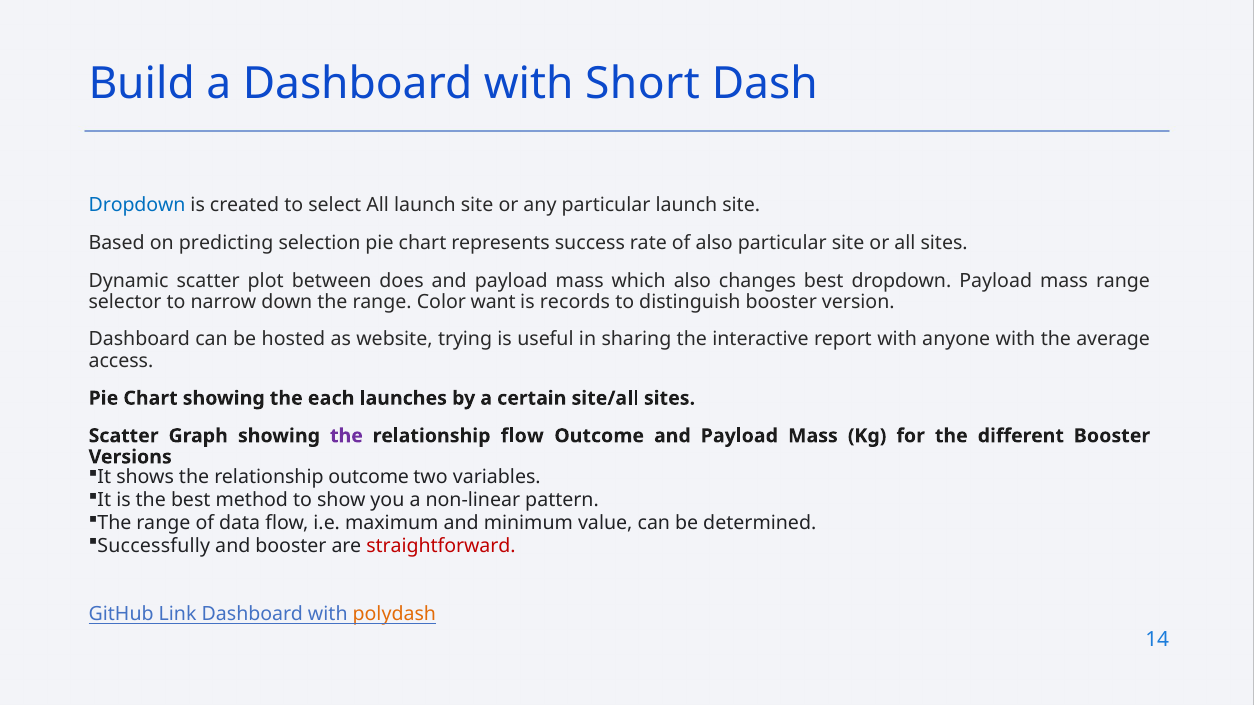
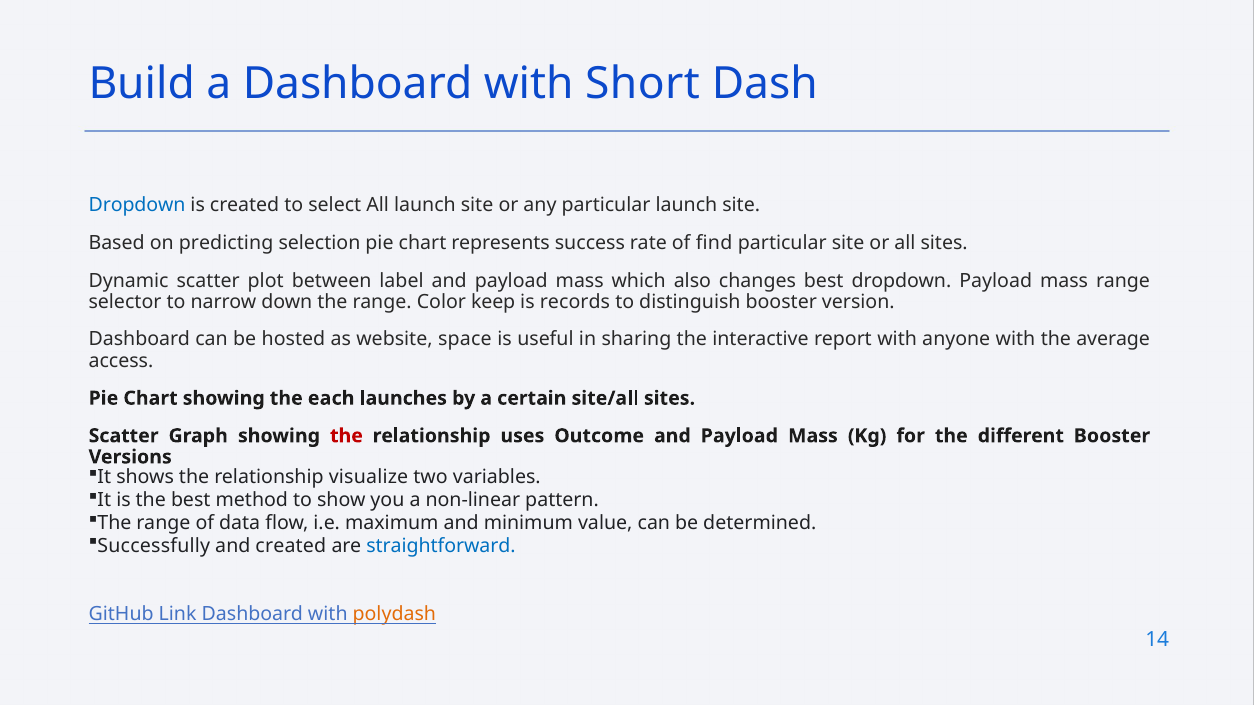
of also: also -> find (714, 243)
does: does -> label (402, 281)
want: want -> keep (493, 302)
trying: trying -> space (465, 340)
the colour: purple -> red (346, 436)
relationship flow: flow -> uses (522, 436)
relationship outcome: outcome -> visualize (369, 478)
and booster: booster -> created (291, 546)
straightforward colour: red -> blue (441, 546)
